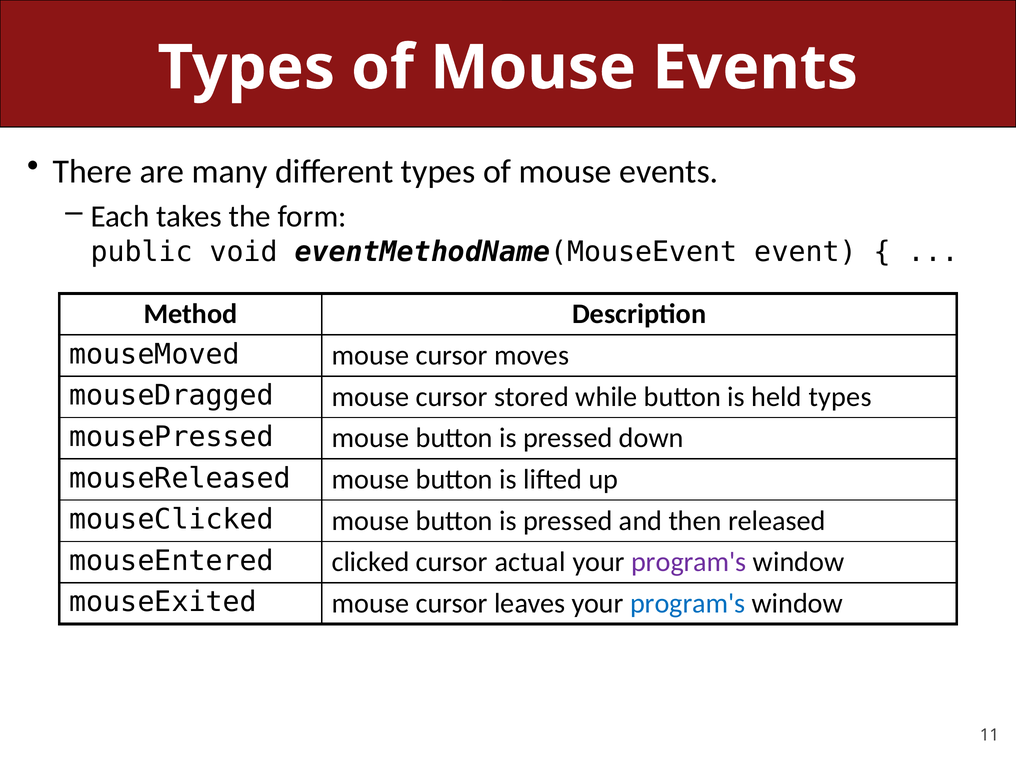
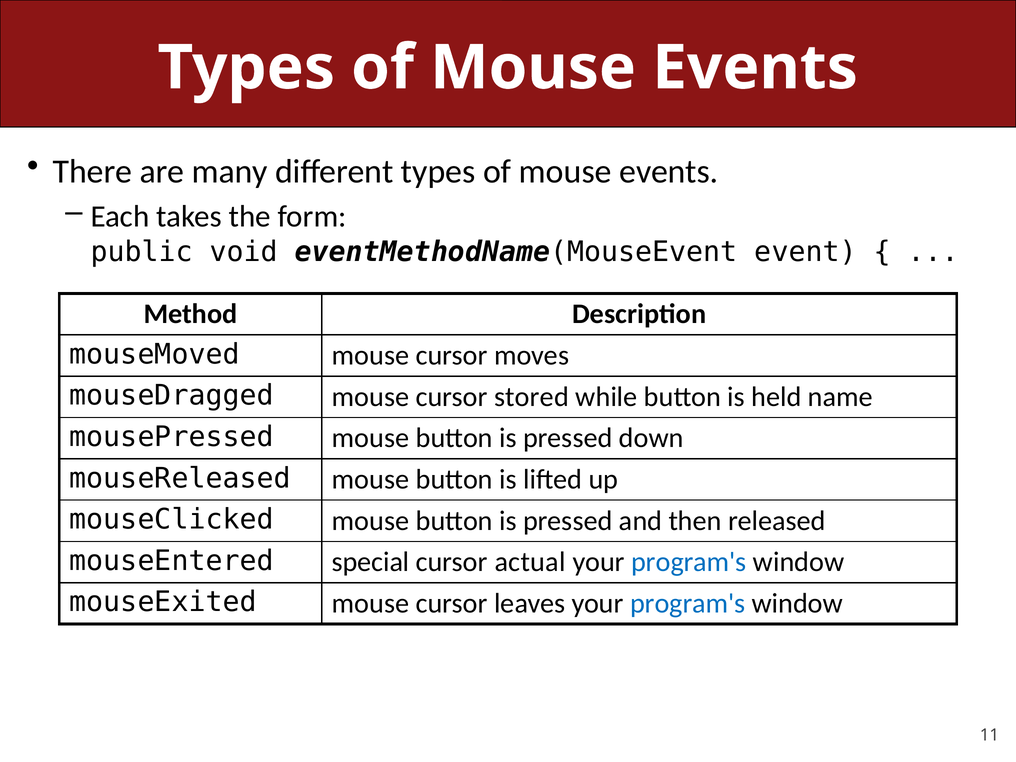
held types: types -> name (840, 397)
clicked: clicked -> special (371, 562)
program's colour: purple -> blue (689, 562)
